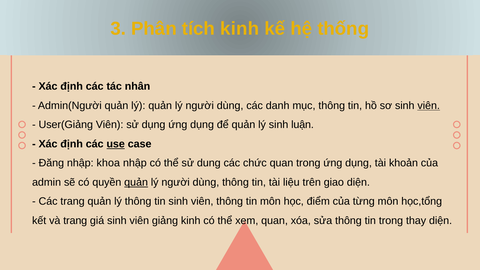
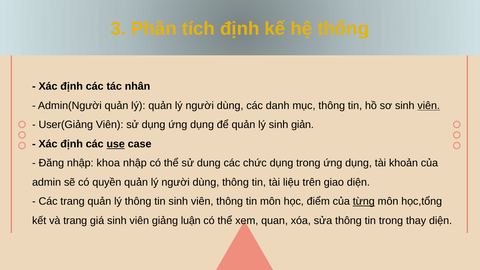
tích kinh: kinh -> định (240, 29)
luận: luận -> giản (303, 125)
chức quan: quan -> dụng (281, 163)
quản underline: present -> none (136, 182)
từng underline: none -> present (364, 201)
giảng kinh: kinh -> luận (191, 221)
